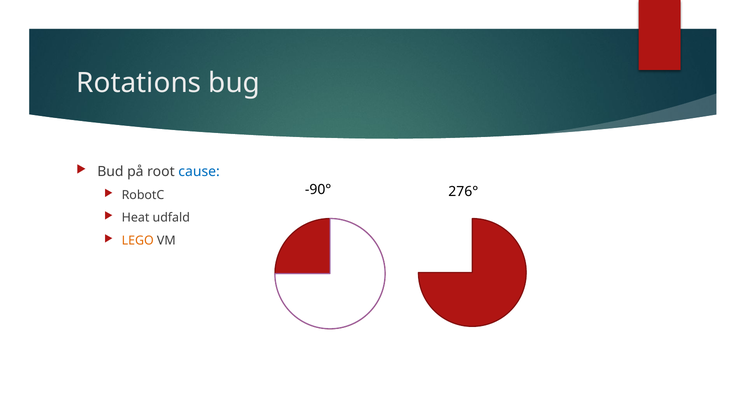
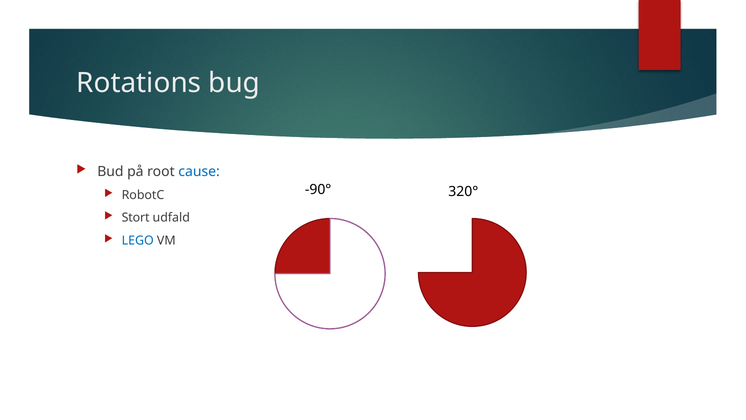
276°: 276° -> 320° (463, 191)
Heat: Heat -> Stort (136, 218)
LEGO colour: orange -> blue (138, 240)
